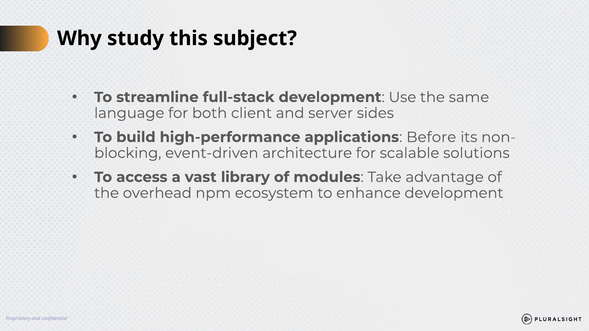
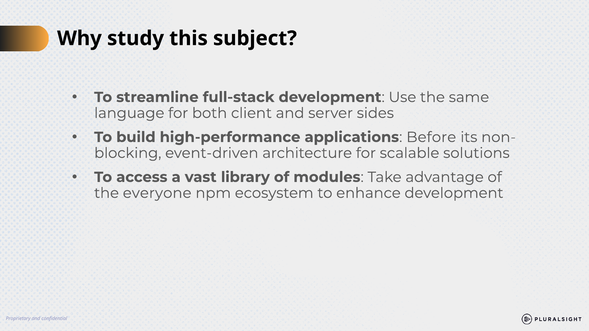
overhead: overhead -> everyone (157, 193)
